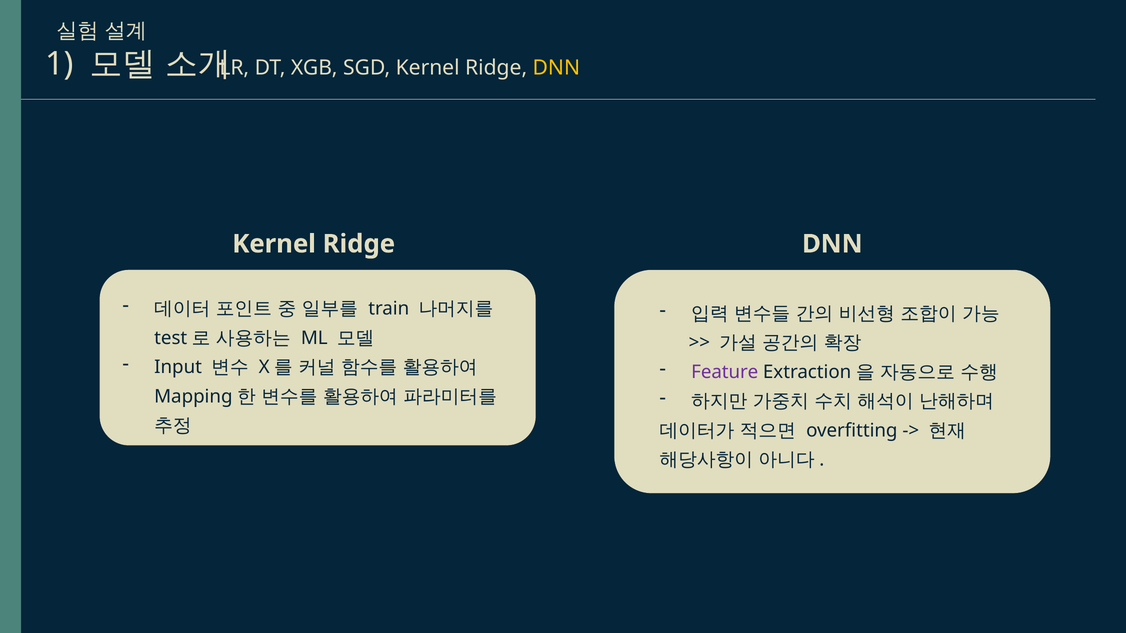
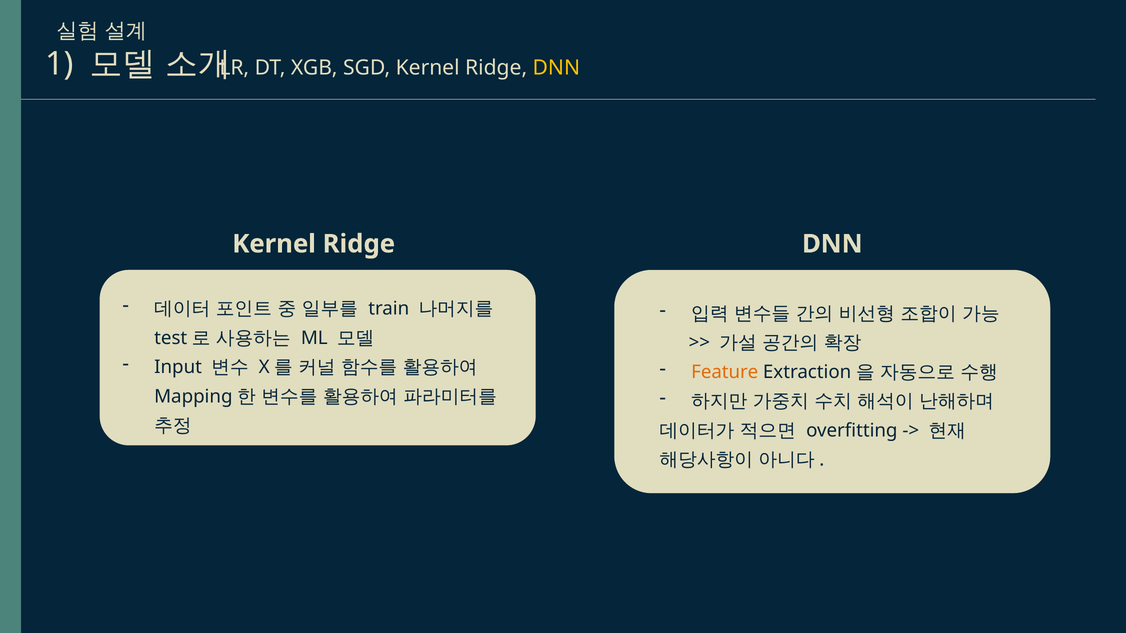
Feature colour: purple -> orange (725, 372)
